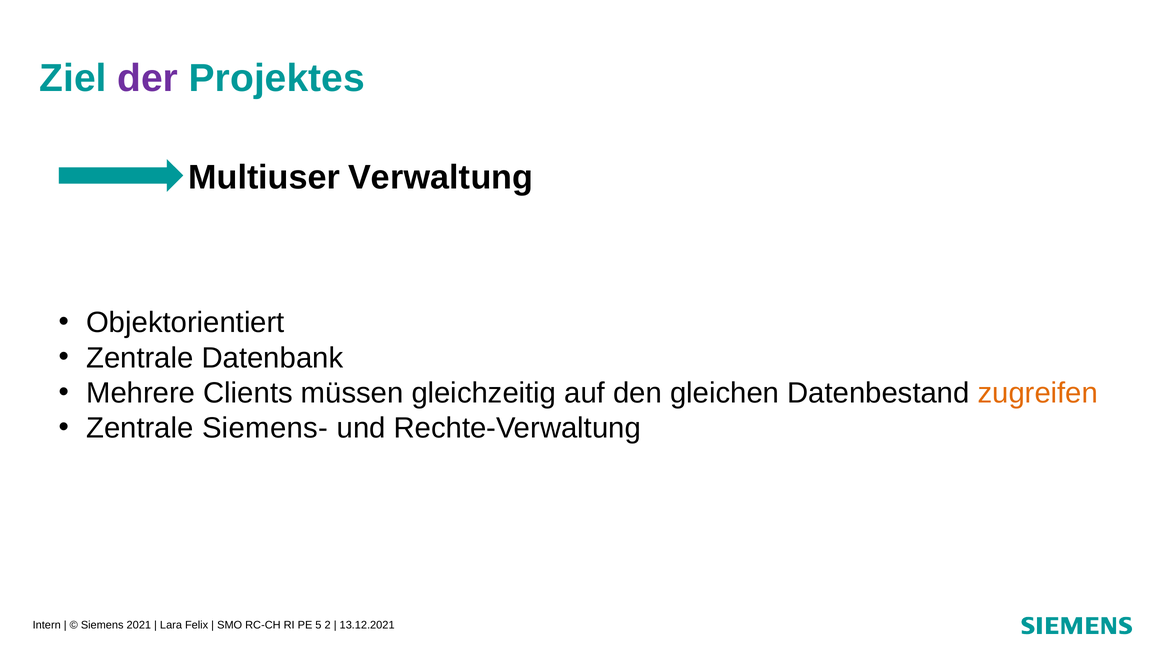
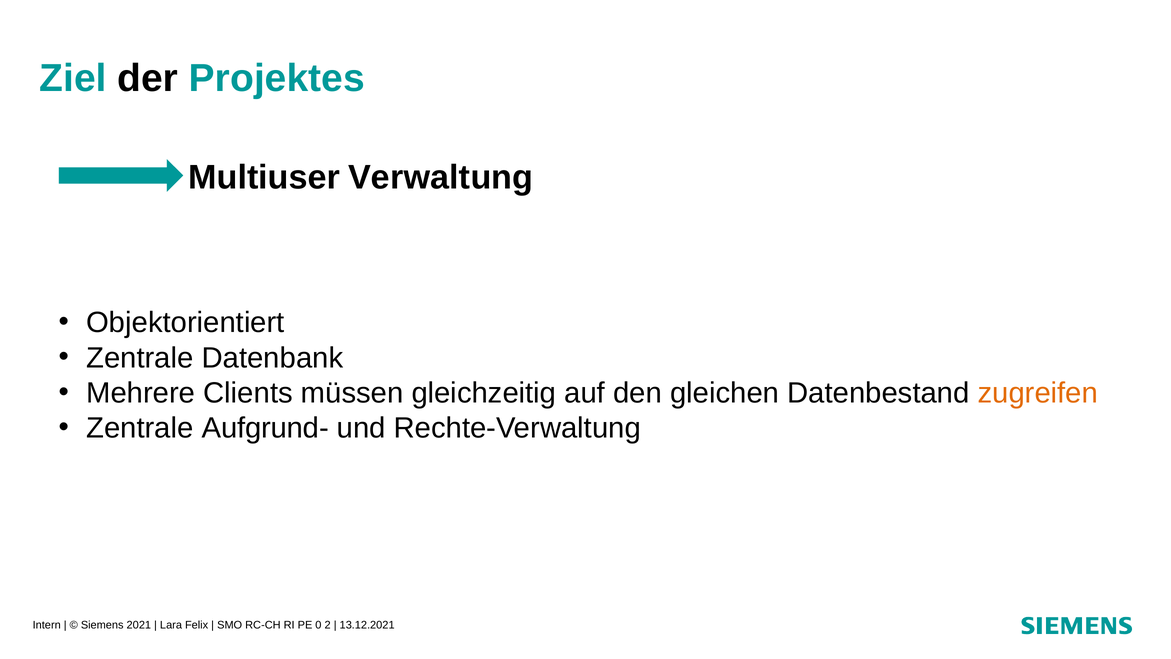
der colour: purple -> black (148, 79)
Siemens-: Siemens- -> Aufgrund- (265, 428)
5: 5 -> 0 (318, 625)
